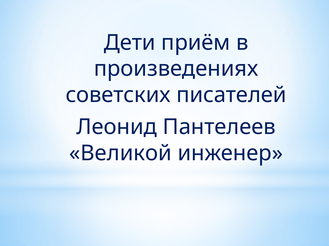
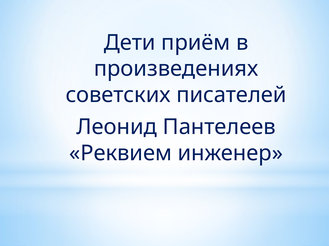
Великой: Великой -> Реквием (121, 154)
